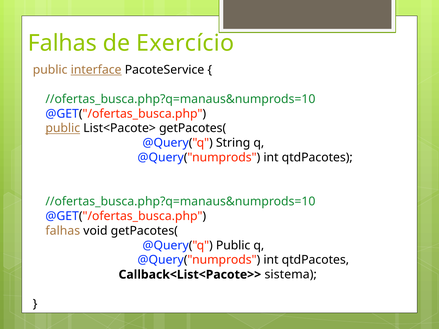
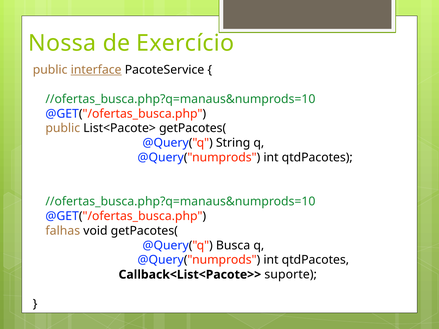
Falhas: Falhas -> Nossa (62, 43)
public underline: present -> none (63, 128)
@Query("q Public: Public -> Busca (233, 246)
sistema: sistema -> suporte (291, 275)
